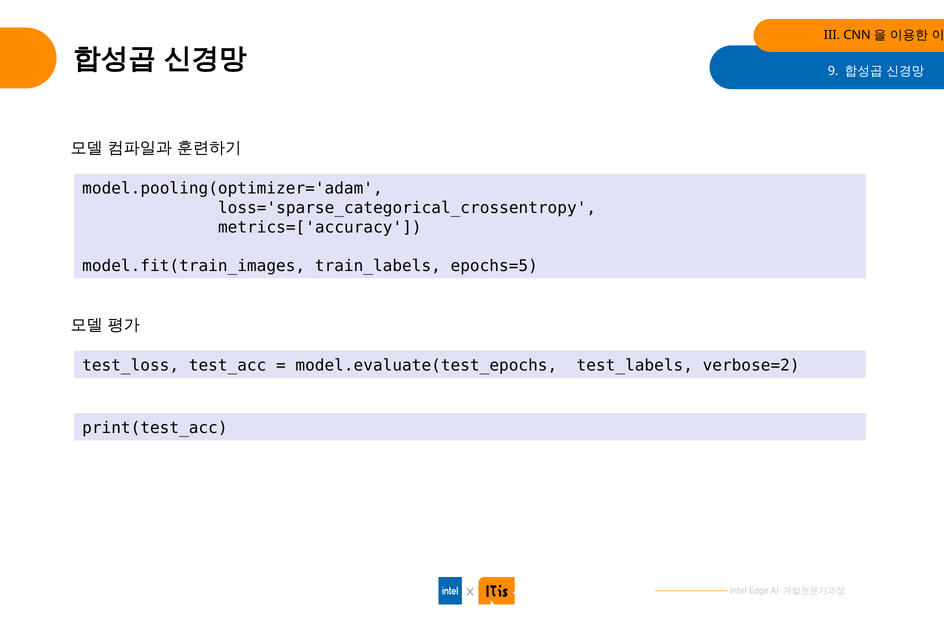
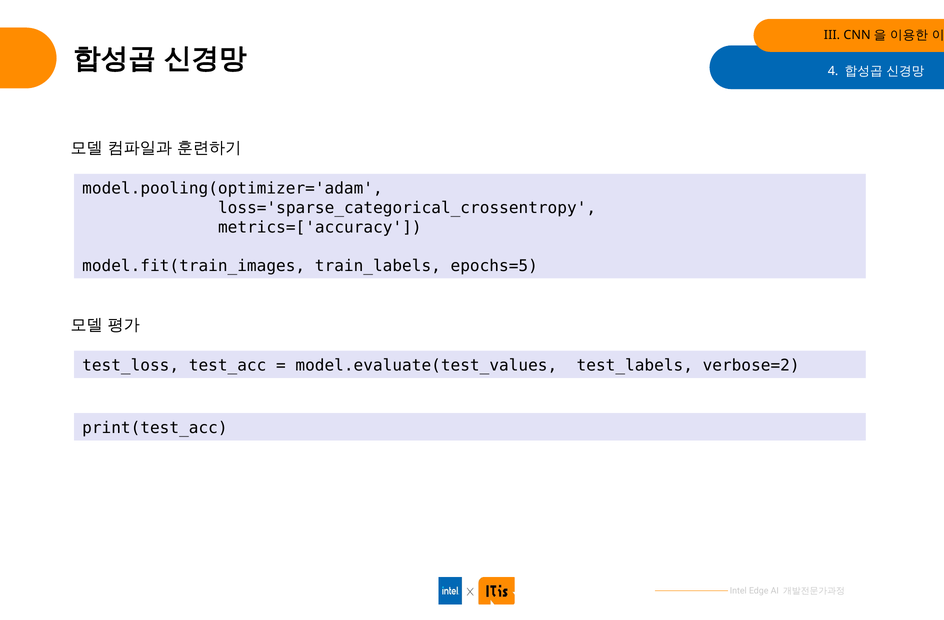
9: 9 -> 4 (833, 71)
model.evaluate(test_epochs: model.evaluate(test_epochs -> model.evaluate(test_values (426, 366)
